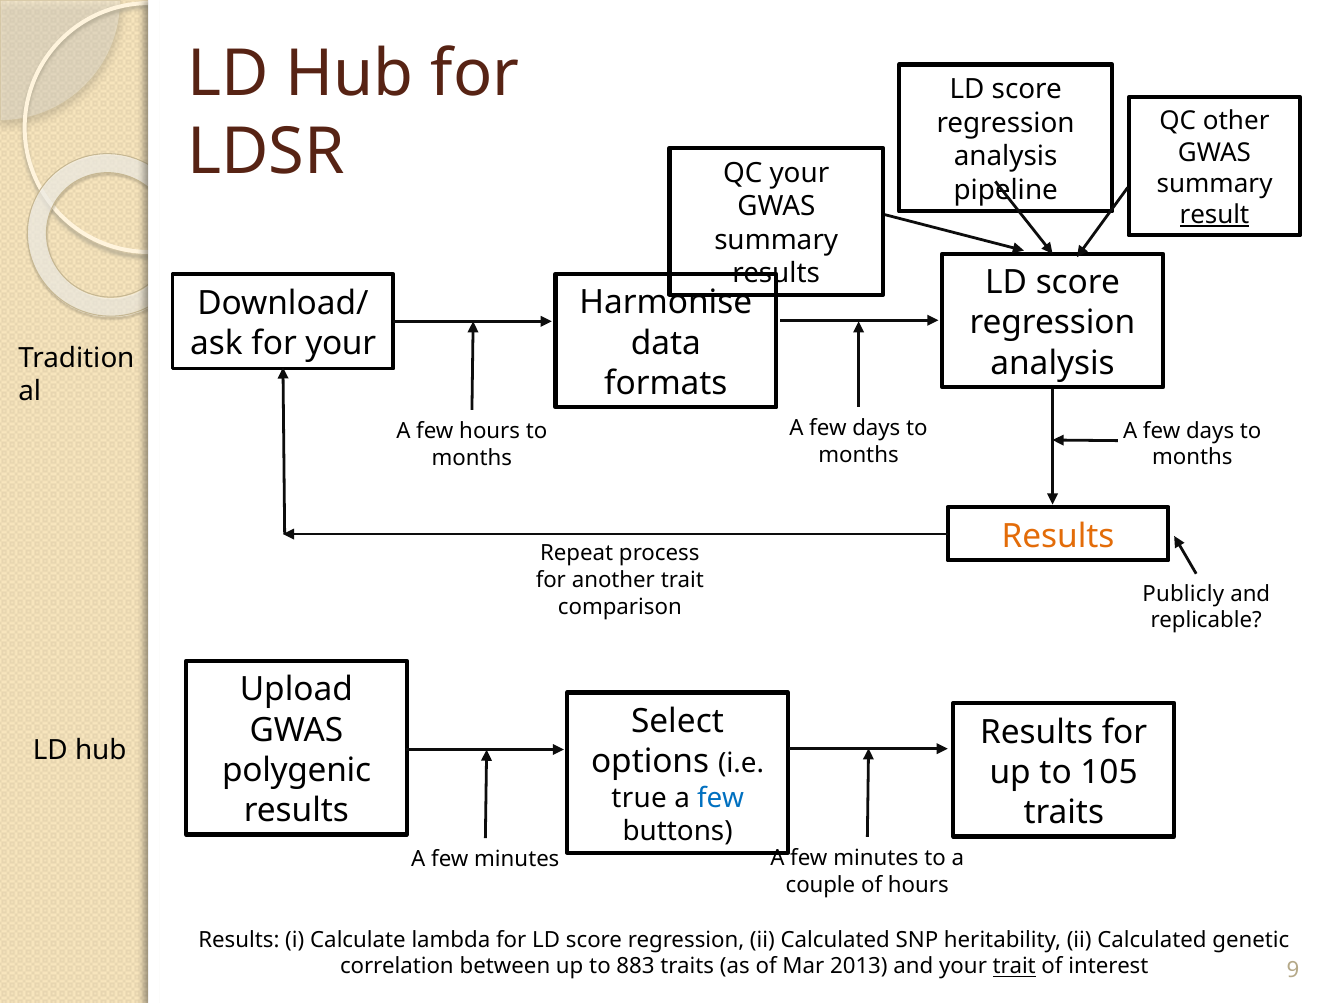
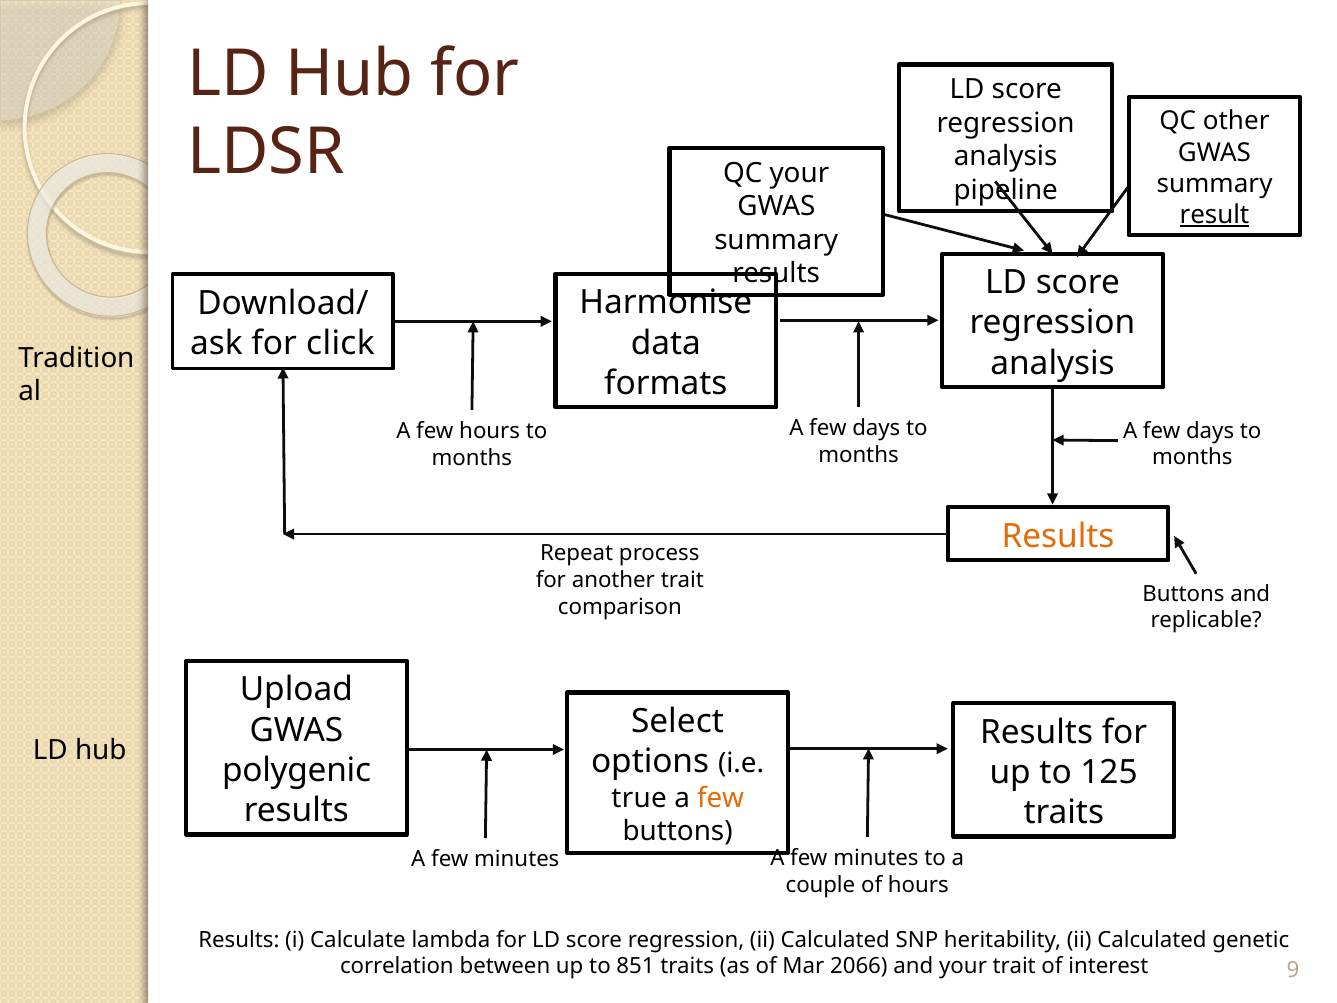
for your: your -> click (340, 343)
Publicly: Publicly -> Buttons (1183, 594)
105: 105 -> 125 (1109, 772)
few colour: blue -> orange (721, 798)
883: 883 -> 851 (636, 966)
2013: 2013 -> 2066 (859, 966)
trait underline: present -> none (1014, 966)
